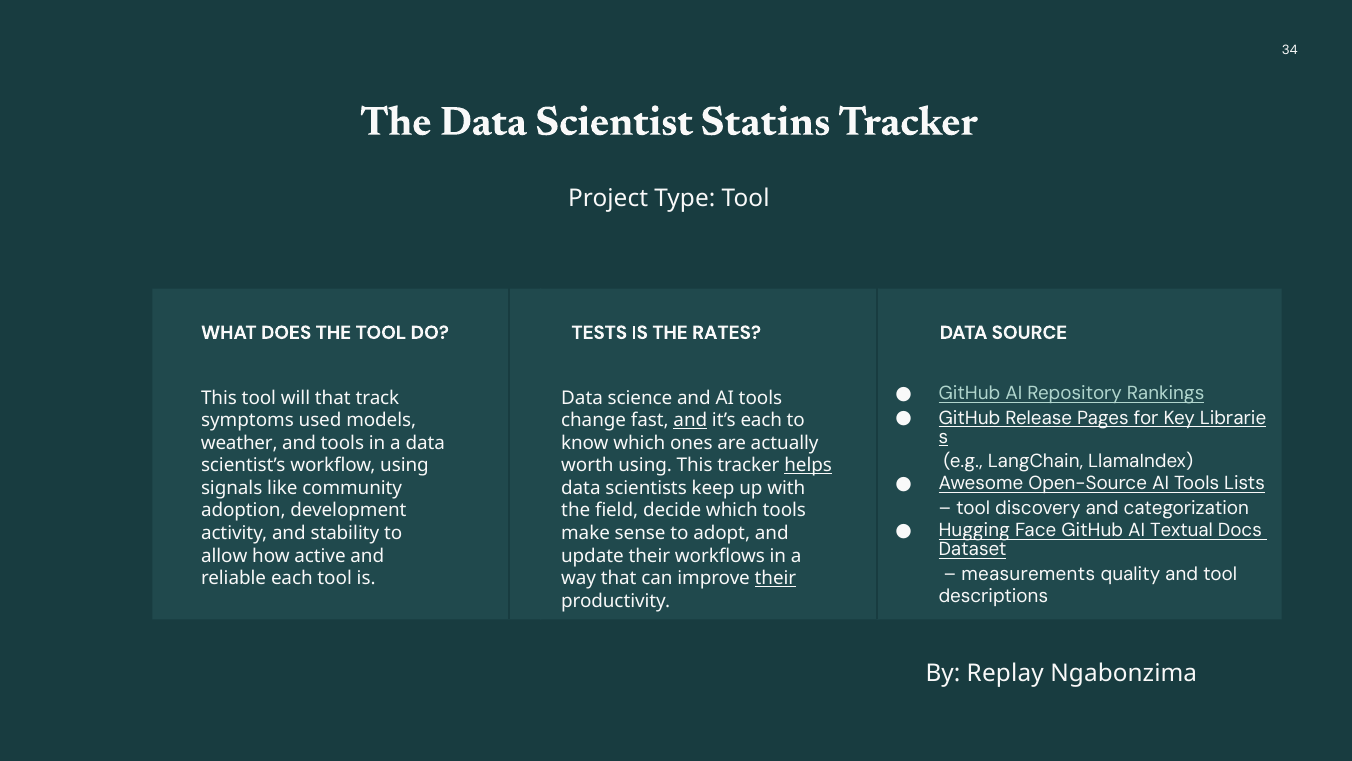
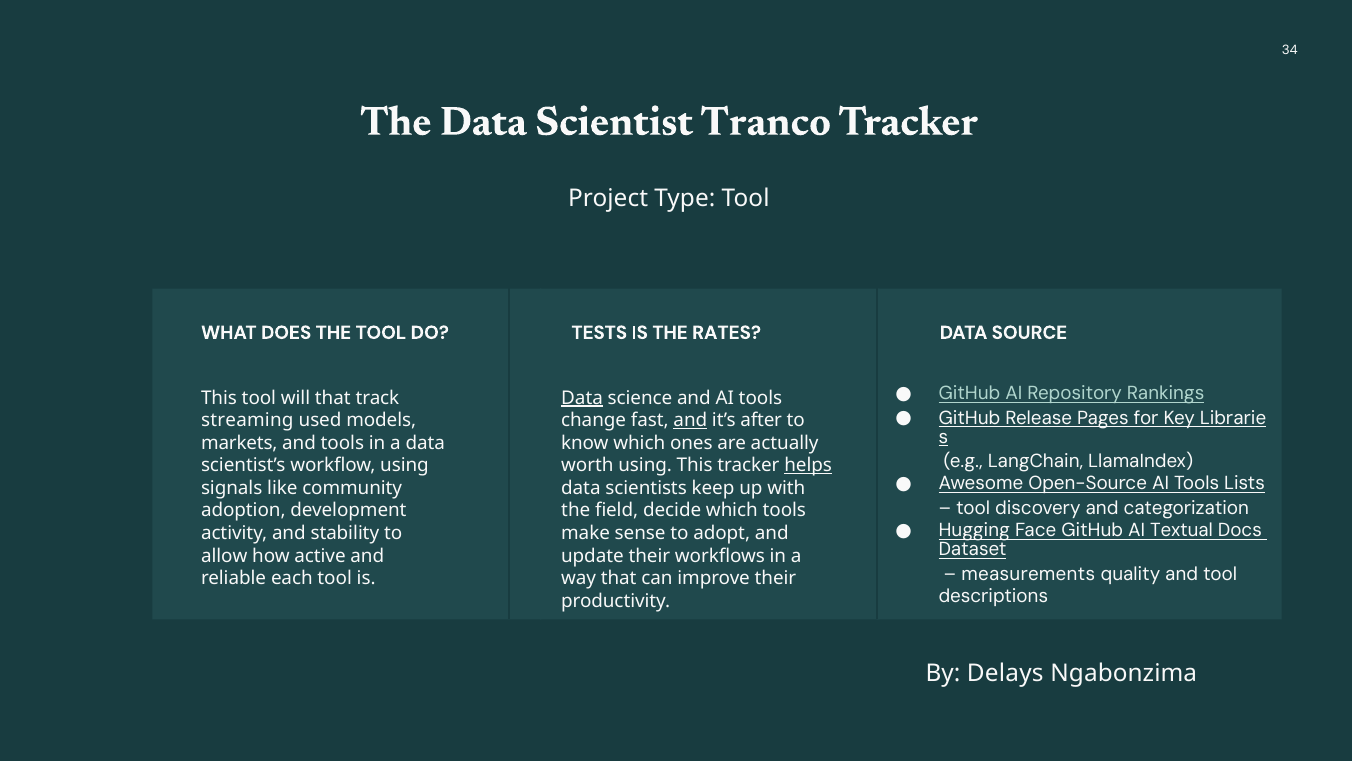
Statins: Statins -> Tranco (766, 121)
Data underline: none -> present (582, 398)
symptoms: symptoms -> streaming (247, 420)
it’s each: each -> after (761, 420)
weather: weather -> markets (239, 443)
their underline: present -> none (775, 578)
Replay: Replay -> Delays (1005, 673)
